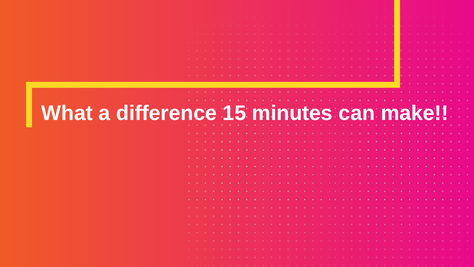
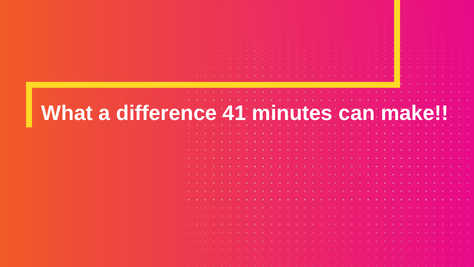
15: 15 -> 41 (234, 113)
